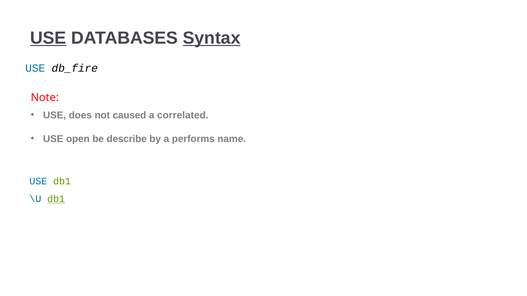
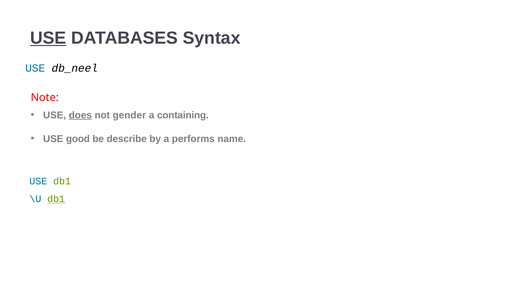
Syntax underline: present -> none (212, 38)
db_fire: db_fire -> db_neel (75, 68)
does underline: none -> present (80, 115)
caused: caused -> gender (129, 115)
correlated: correlated -> containing (183, 115)
open: open -> good (78, 139)
